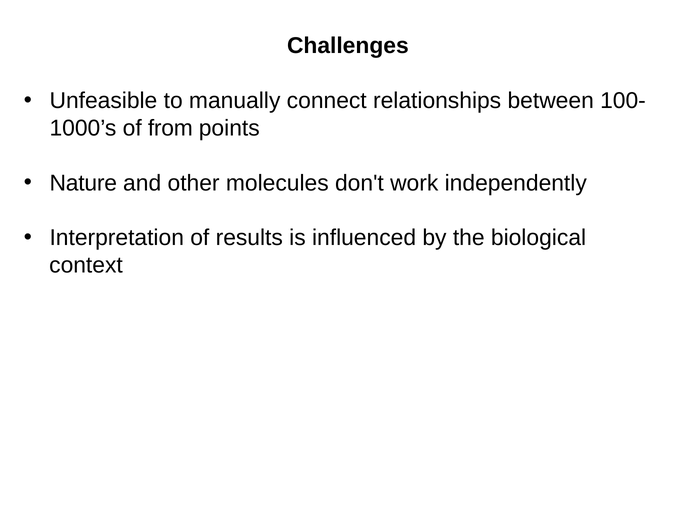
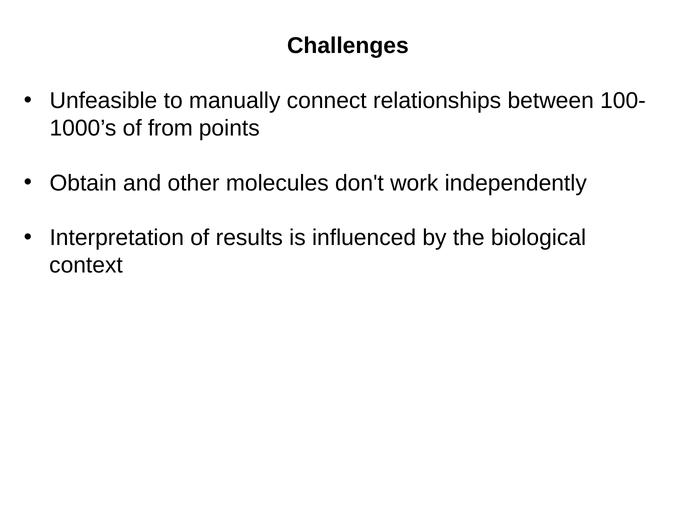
Nature: Nature -> Obtain (83, 183)
